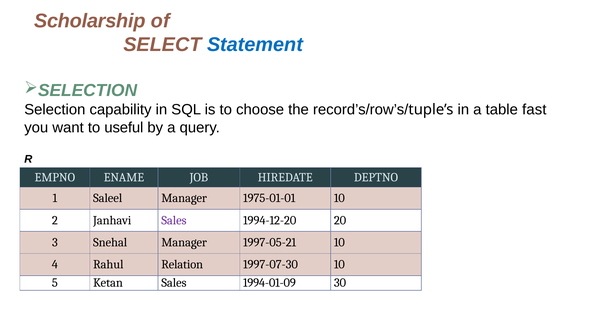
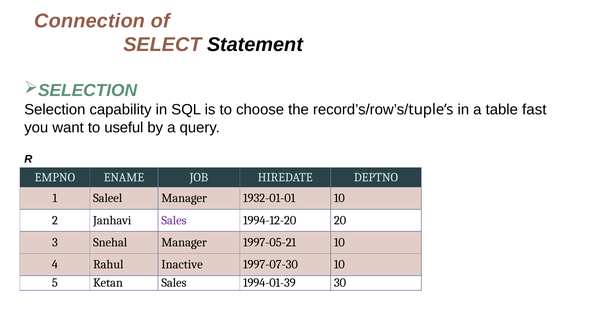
Scholarship: Scholarship -> Connection (90, 21)
Statement colour: blue -> black (255, 45)
1975-01-01: 1975-01-01 -> 1932-01-01 (269, 198)
Relation: Relation -> Inactive (182, 264)
1994-01-09: 1994-01-09 -> 1994-01-39 (269, 283)
